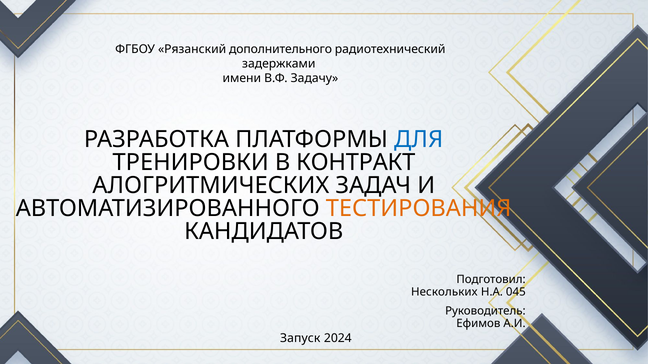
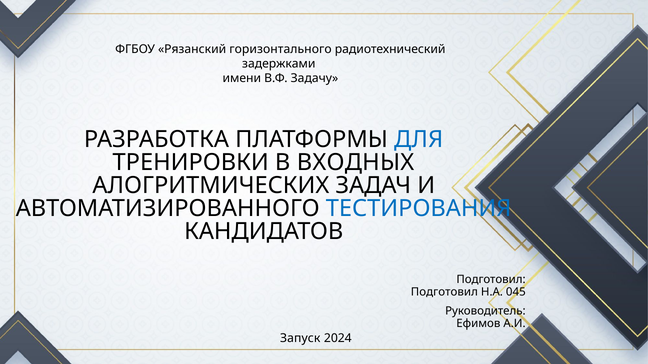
дополнительного: дополнительного -> горизонтального (280, 49)
КОНТРАКТ: КОНТРАКТ -> ВХОДНЫХ (356, 163)
ТЕСТИРОВАНИЯ colour: orange -> blue (419, 209)
Нескольких: Нескольких -> Подготовил (444, 292)
